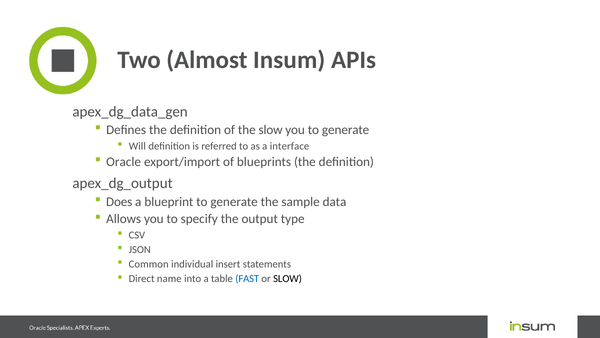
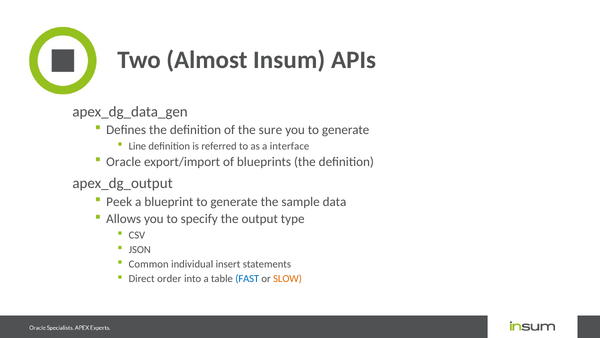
the slow: slow -> sure (270, 130)
Will: Will -> Line (137, 146)
Does: Does -> Peek (119, 202)
name: name -> order (169, 279)
SLOW colour: black -> orange (288, 279)
